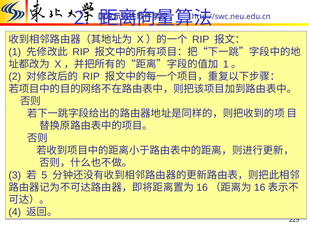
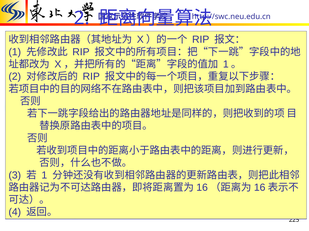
5: 5 -> 1 (44, 176)
